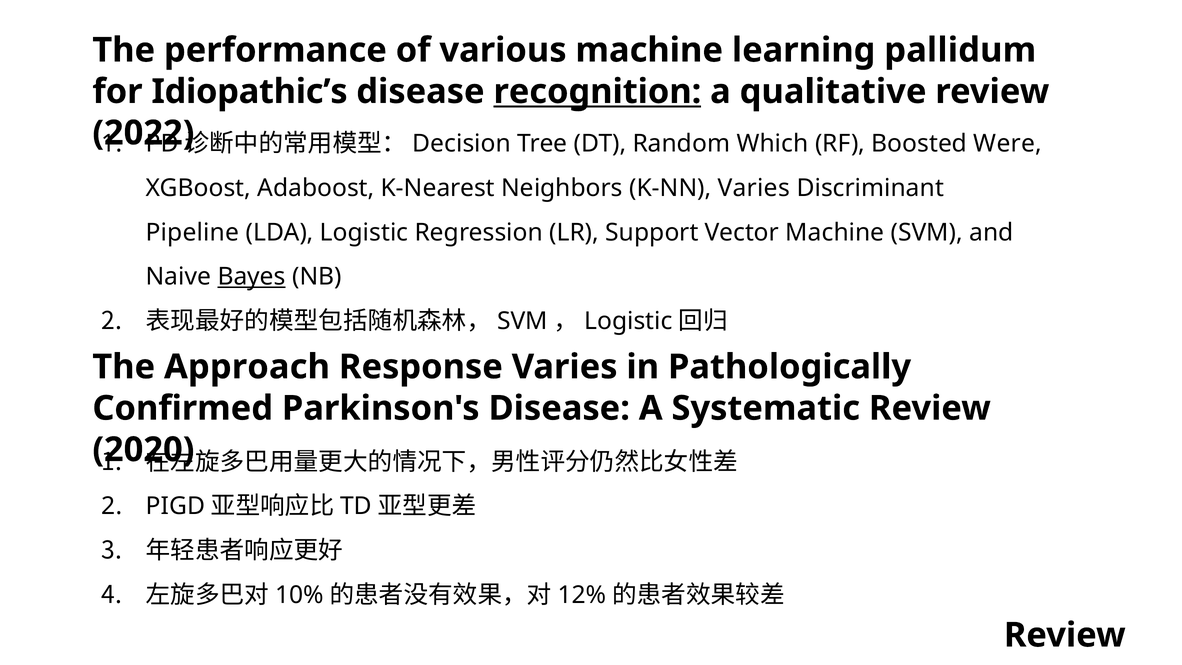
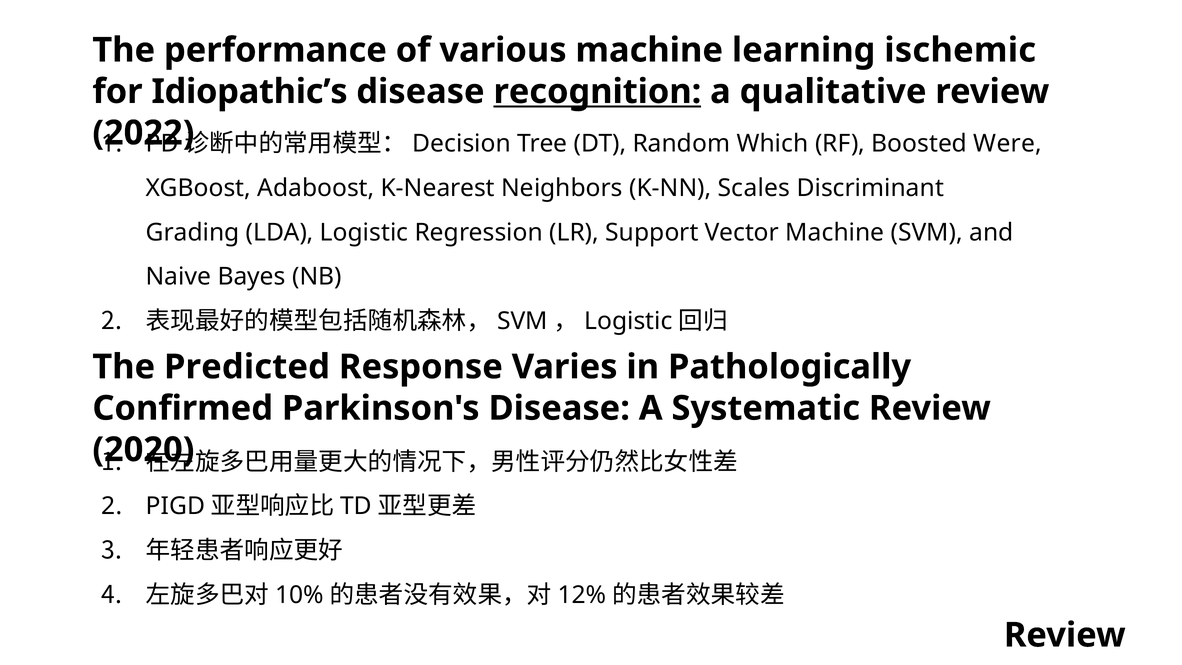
pallidum: pallidum -> ischemic (960, 50)
K-NN Varies: Varies -> Scales (754, 188)
Pipeline: Pipeline -> Grading (193, 232)
Bayes underline: present -> none (252, 277)
Approach: Approach -> Predicted (247, 367)
